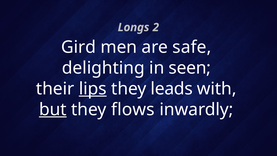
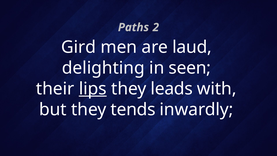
Longs: Longs -> Paths (133, 27)
safe: safe -> laud (192, 47)
but underline: present -> none (53, 109)
flows: flows -> tends (133, 109)
